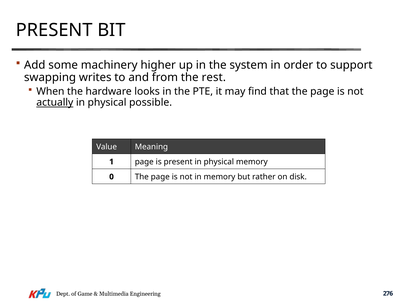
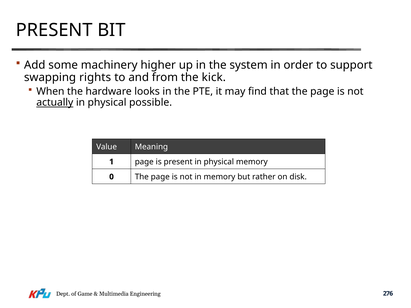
writes: writes -> rights (95, 77)
rest: rest -> kick (214, 77)
